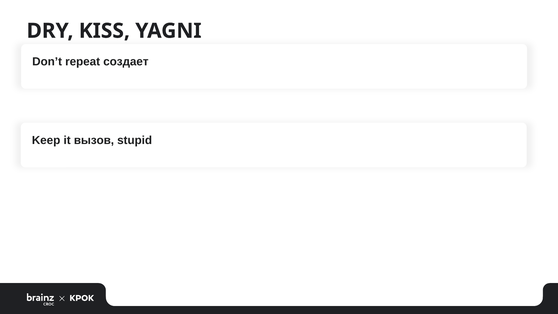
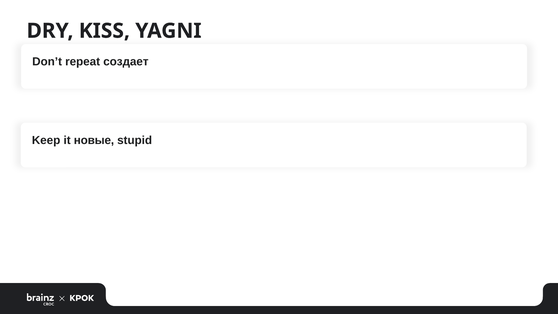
вызов: вызов -> новые (94, 140)
